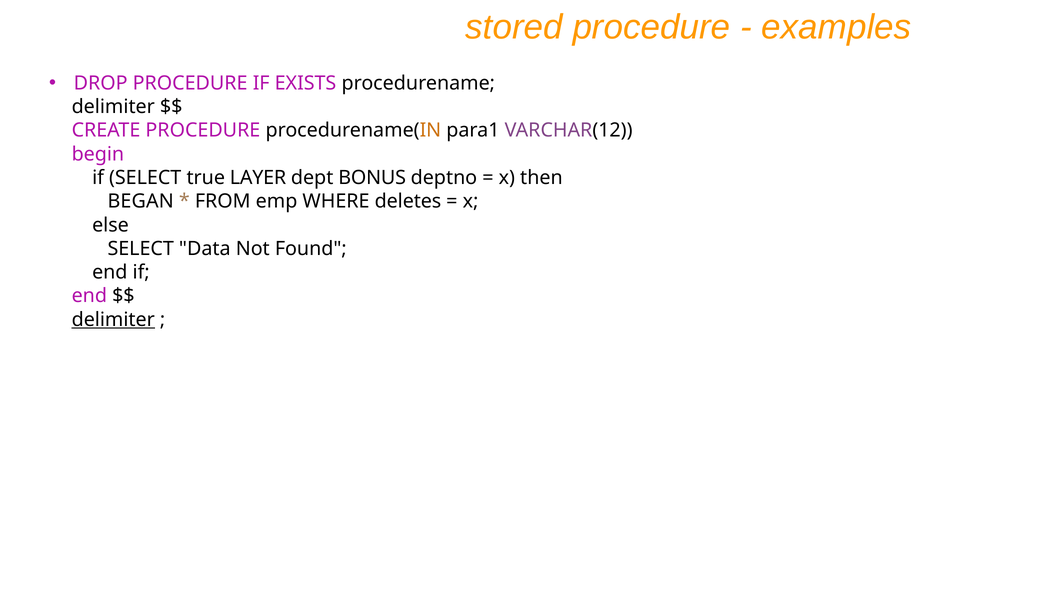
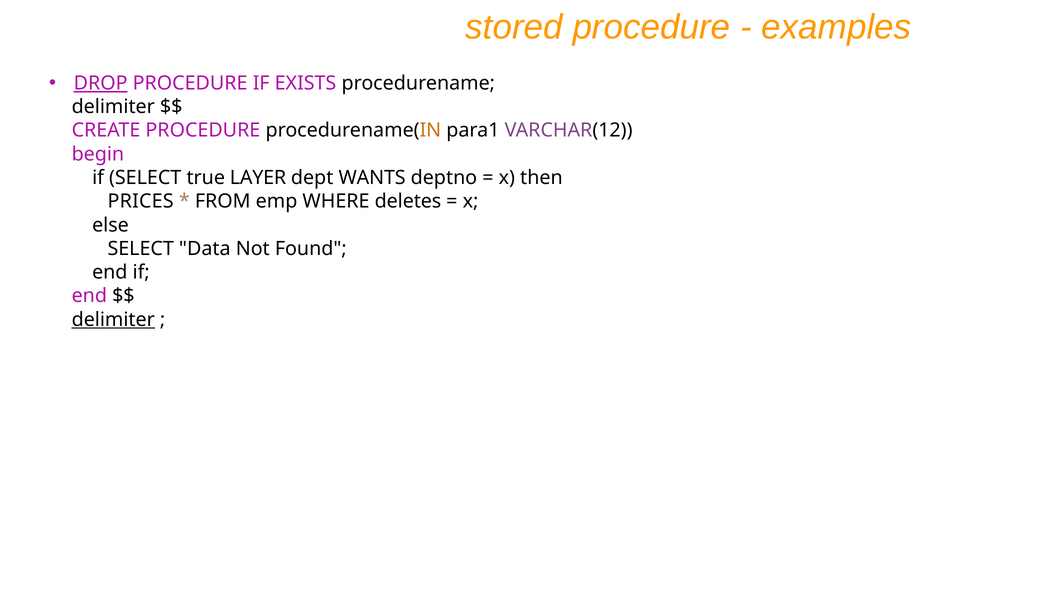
DROP underline: none -> present (101, 83)
BONUS: BONUS -> WANTS (372, 178)
BEGAN: BEGAN -> PRICES (141, 201)
